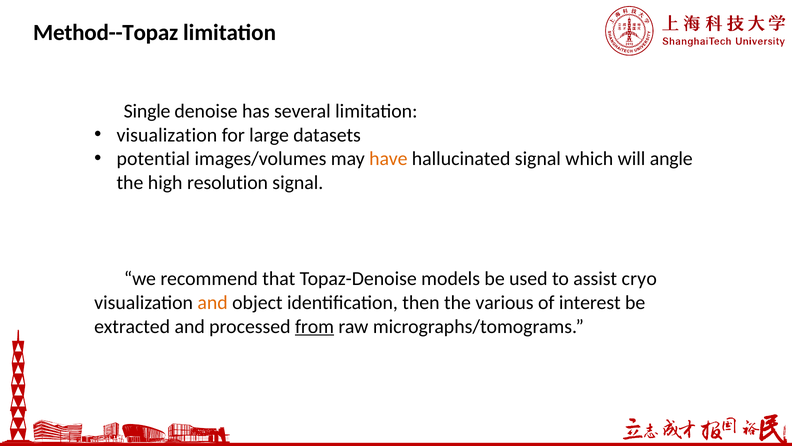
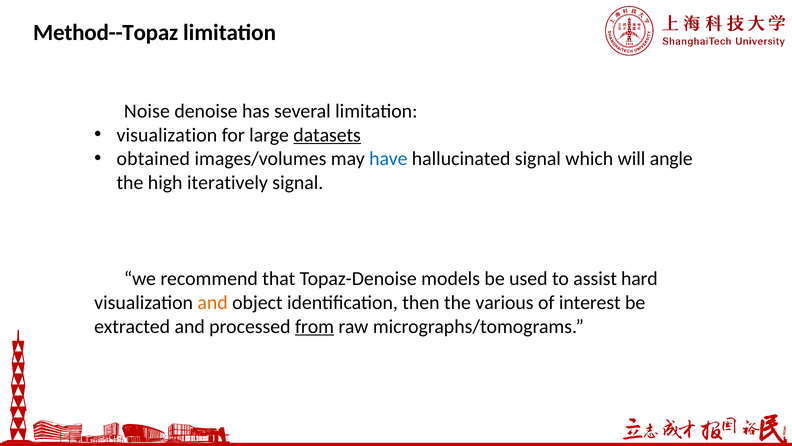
Single: Single -> Noise (147, 111)
datasets underline: none -> present (327, 135)
potential: potential -> obtained (153, 159)
have colour: orange -> blue (388, 159)
resolution: resolution -> iteratively (227, 182)
cryo: cryo -> hard (639, 279)
